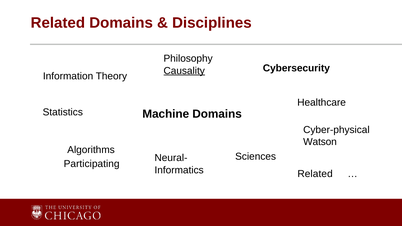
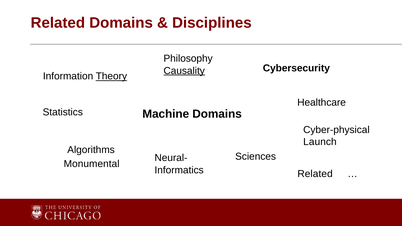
Theory underline: none -> present (111, 76)
Watson: Watson -> Launch (320, 142)
Participating: Participating -> Monumental (92, 164)
